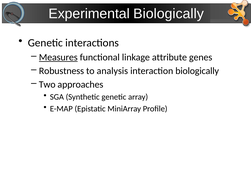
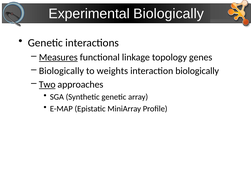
attribute: attribute -> topology (169, 57)
Robustness: Robustness -> Biologically (61, 71)
analysis: analysis -> weights (112, 71)
Two underline: none -> present (47, 85)
